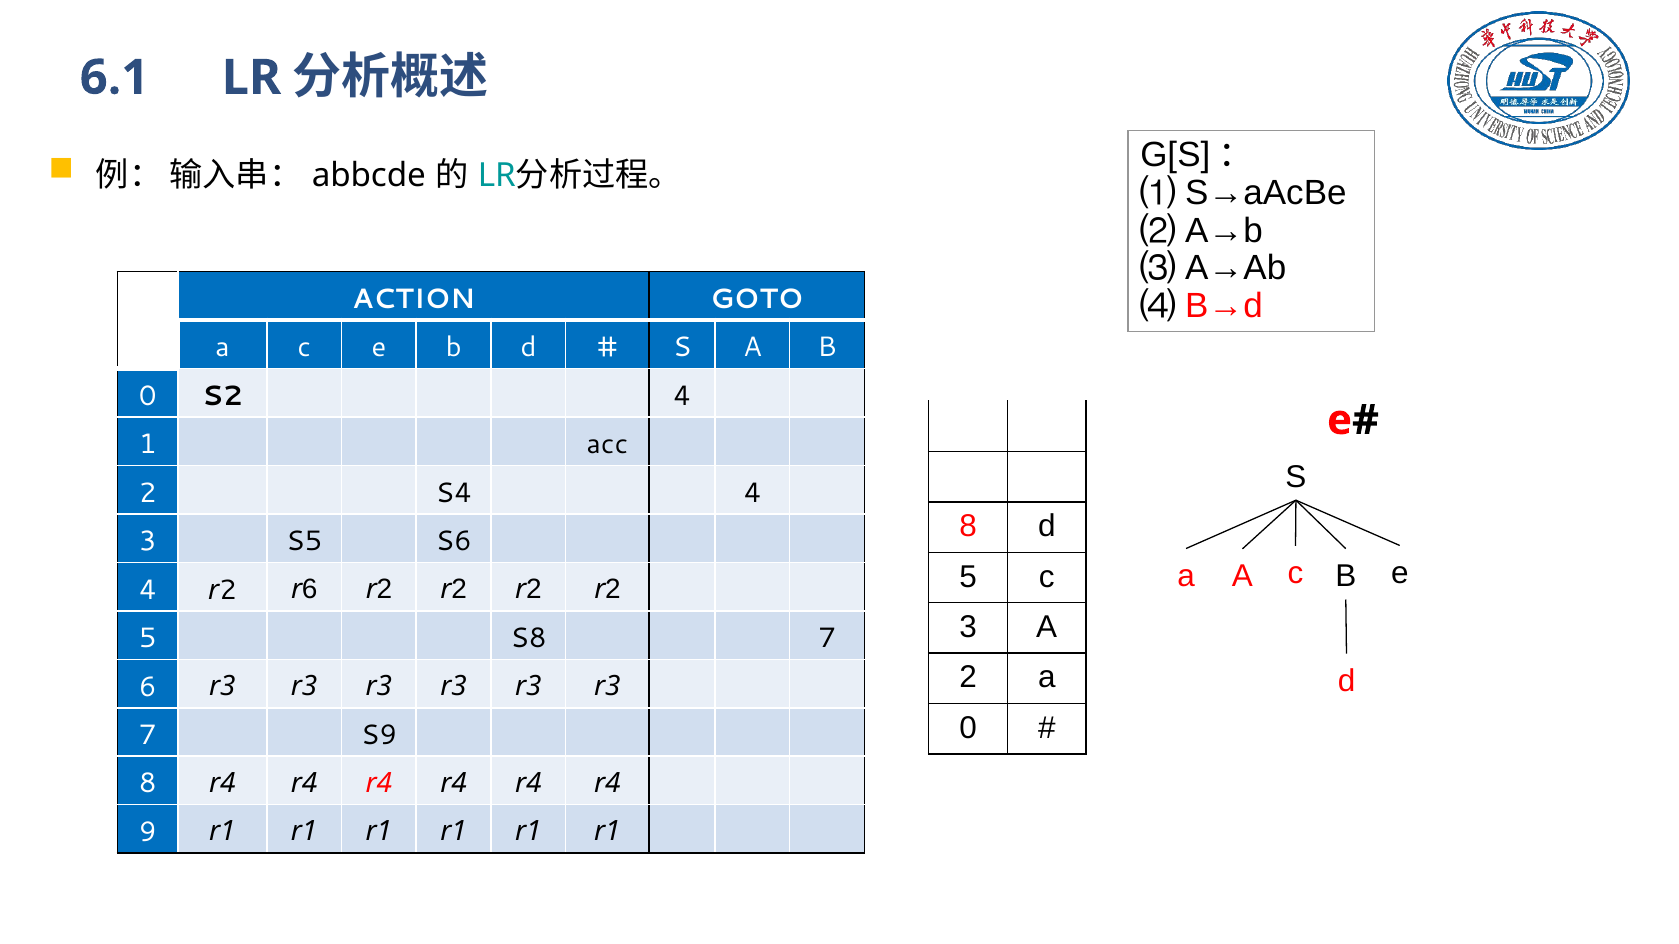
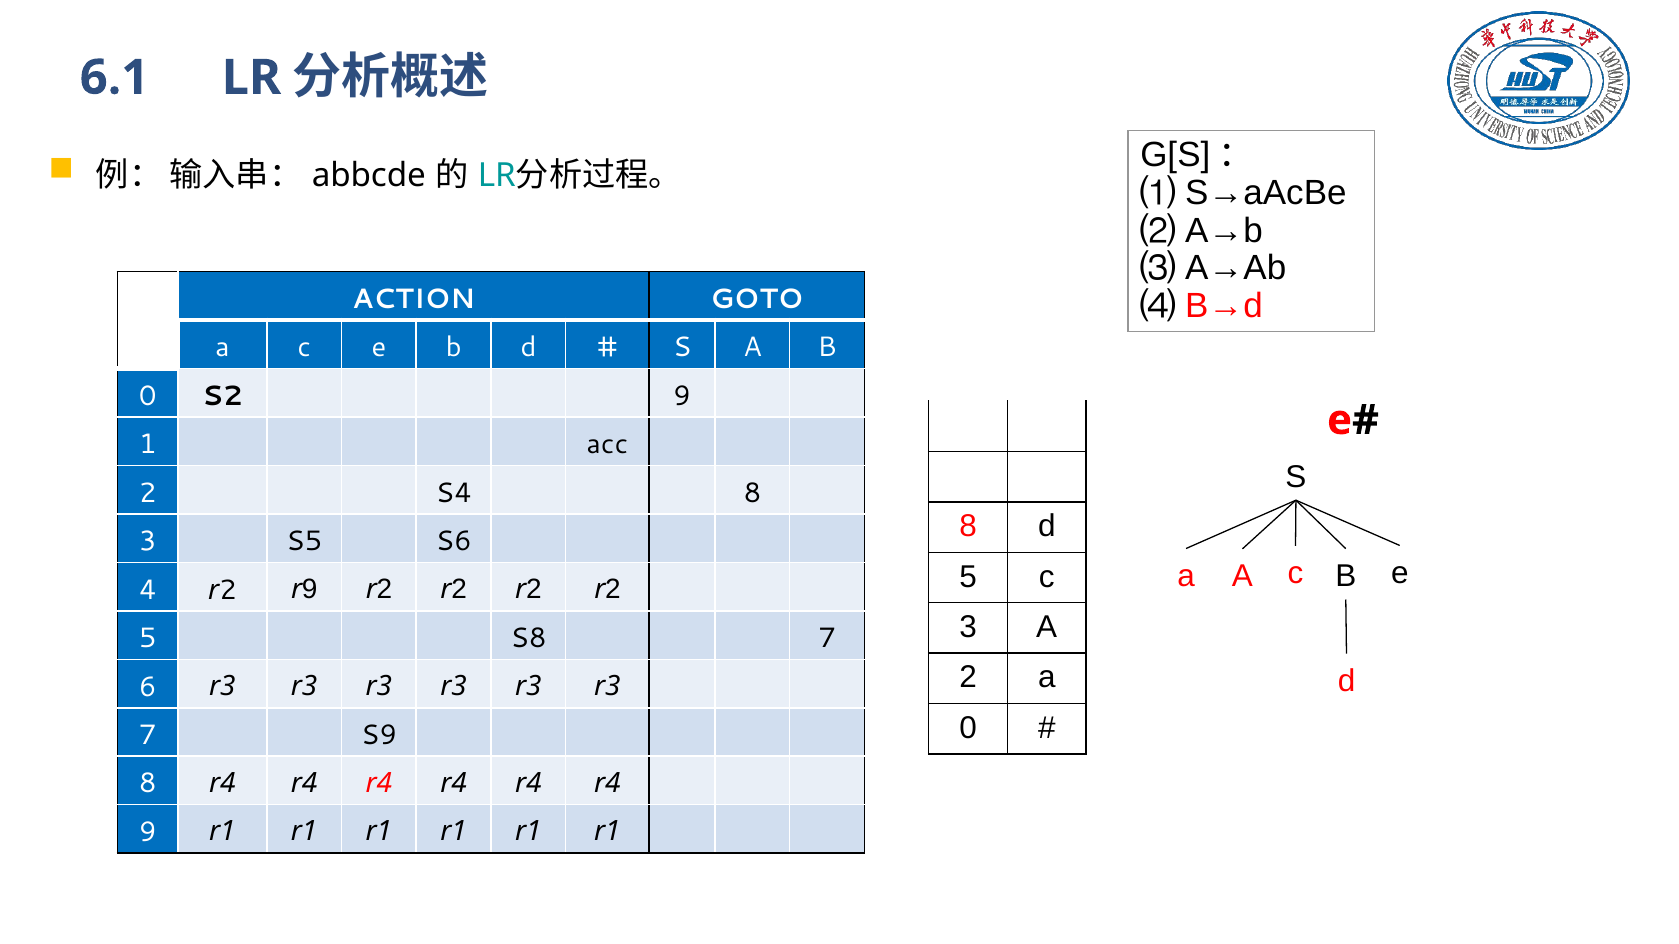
S2 4: 4 -> 9 (682, 396)
S4 4: 4 -> 8 (752, 493)
6: 6 -> 9 (310, 590)
